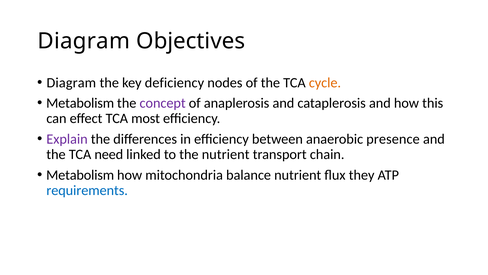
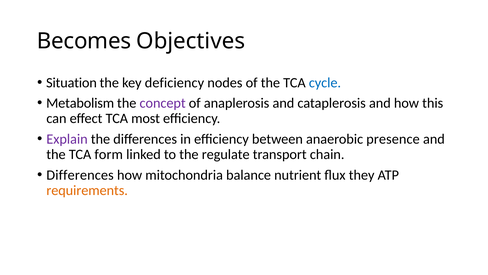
Diagram: Diagram -> Becomes (84, 41)
Diagram: Diagram -> Situation (71, 83)
cycle colour: orange -> blue (325, 83)
need: need -> form (109, 154)
the nutrient: nutrient -> regulate (226, 154)
Metabolism: Metabolism -> Differences (80, 175)
requirements colour: blue -> orange (87, 190)
